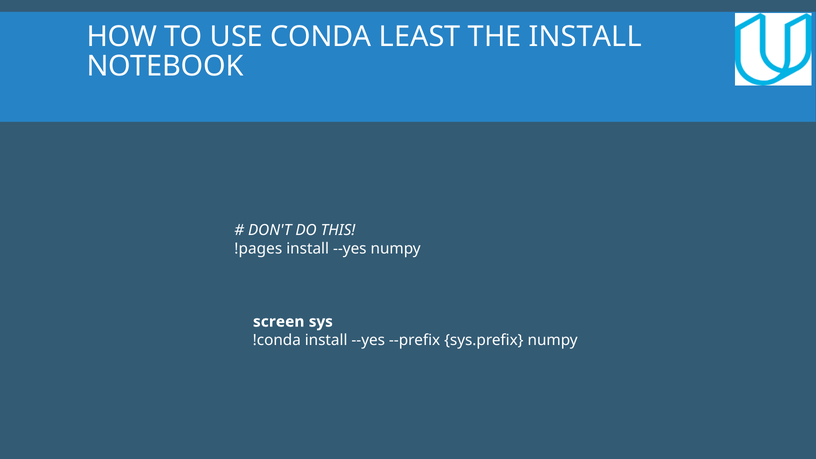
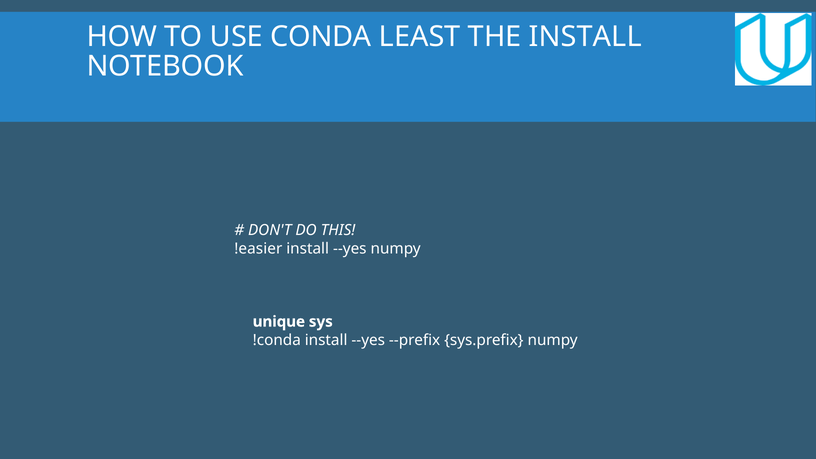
!pages: !pages -> !easier (258, 249)
screen: screen -> unique (279, 322)
